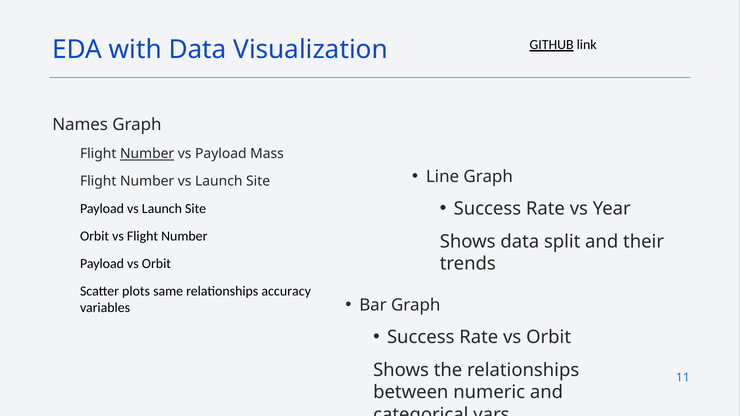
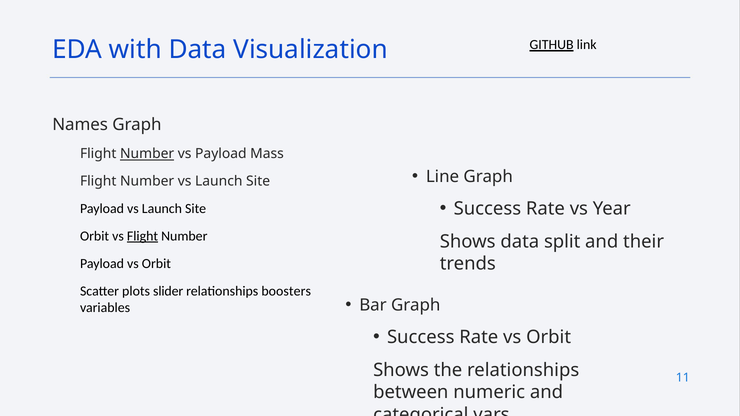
Flight underline: none -> present (143, 236)
same: same -> slider (168, 291)
accuracy: accuracy -> boosters (286, 291)
